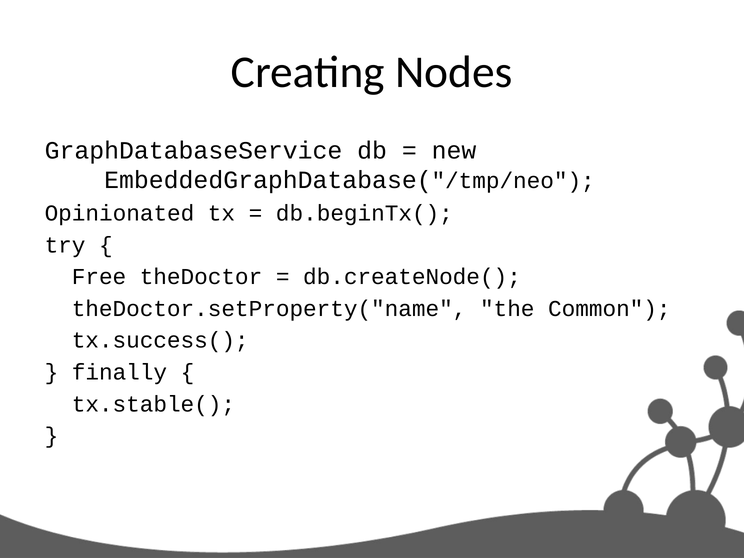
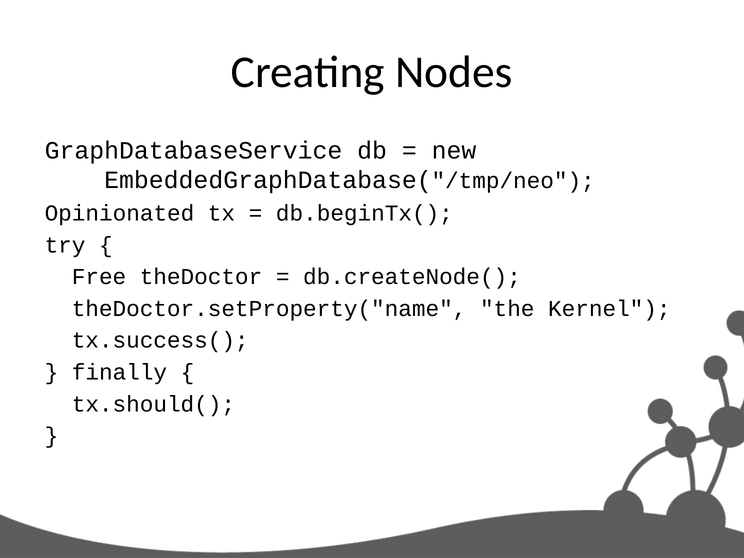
Common: Common -> Kernel (609, 309)
tx.stable(: tx.stable( -> tx.should( (153, 404)
